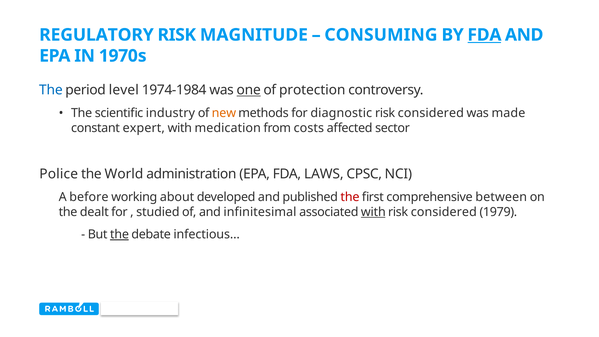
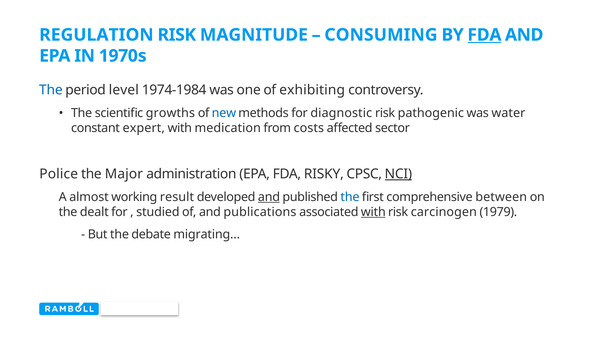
REGULATORY: REGULATORY -> REGULATION (96, 35)
one underline: present -> none (249, 90)
protection: protection -> exhibiting (312, 90)
industry: industry -> growths (170, 113)
new colour: orange -> blue (224, 113)
considered: considered -> pathogenic (431, 113)
made: made -> water (508, 113)
World: World -> Major (124, 174)
LAWS: LAWS -> RISKY (324, 174)
NCI underline: none -> present (398, 174)
before: before -> almost (89, 197)
about: about -> result (177, 197)
and underline: none -> present (269, 197)
the colour: red -> blue (350, 197)
infinitesimal: infinitesimal -> publications (260, 212)
considered: considered -> carcinogen (444, 212)
the underline: present -> none (120, 234)
infectious…: infectious… -> migrating… (207, 234)
